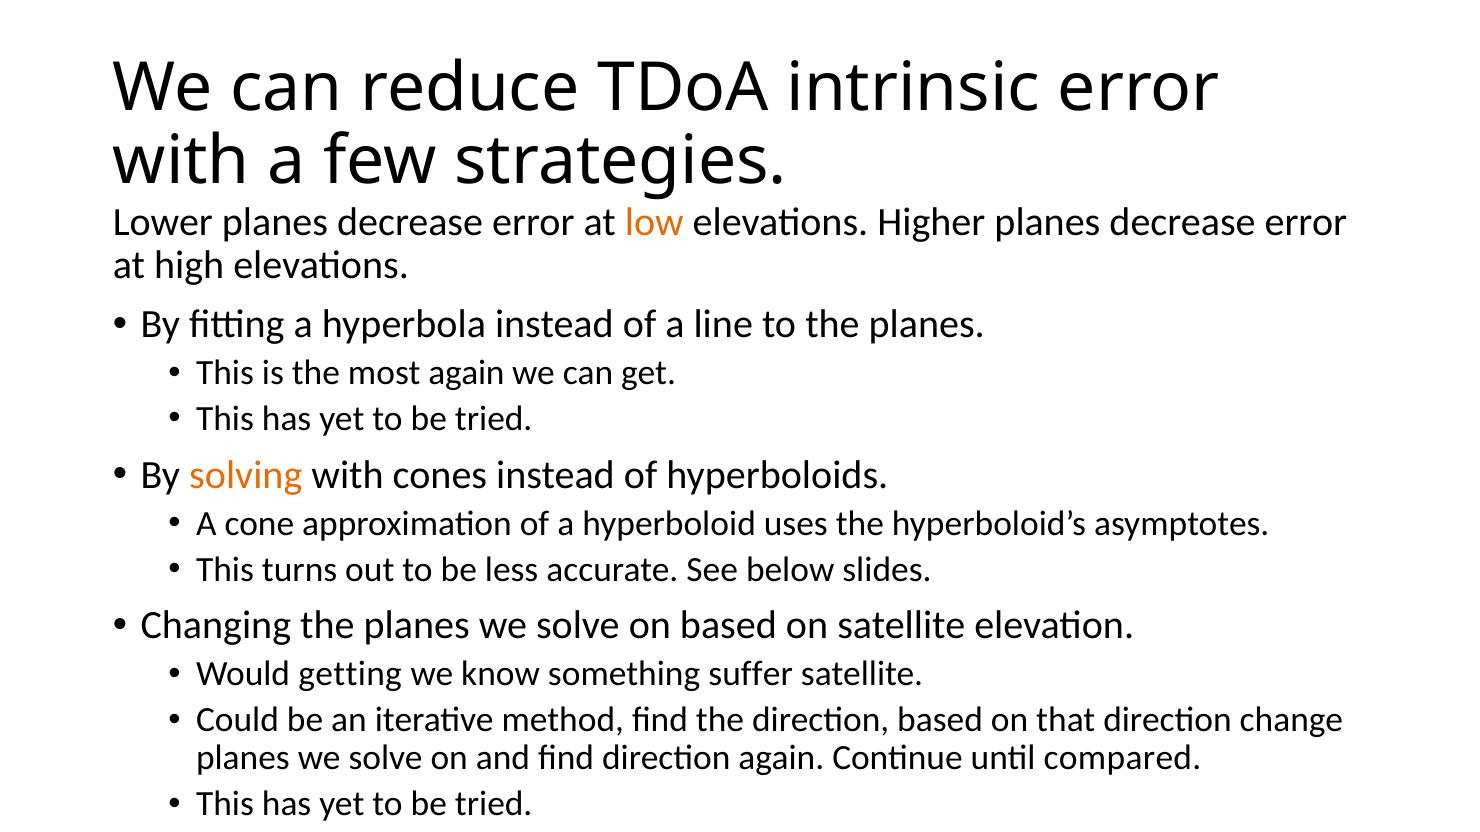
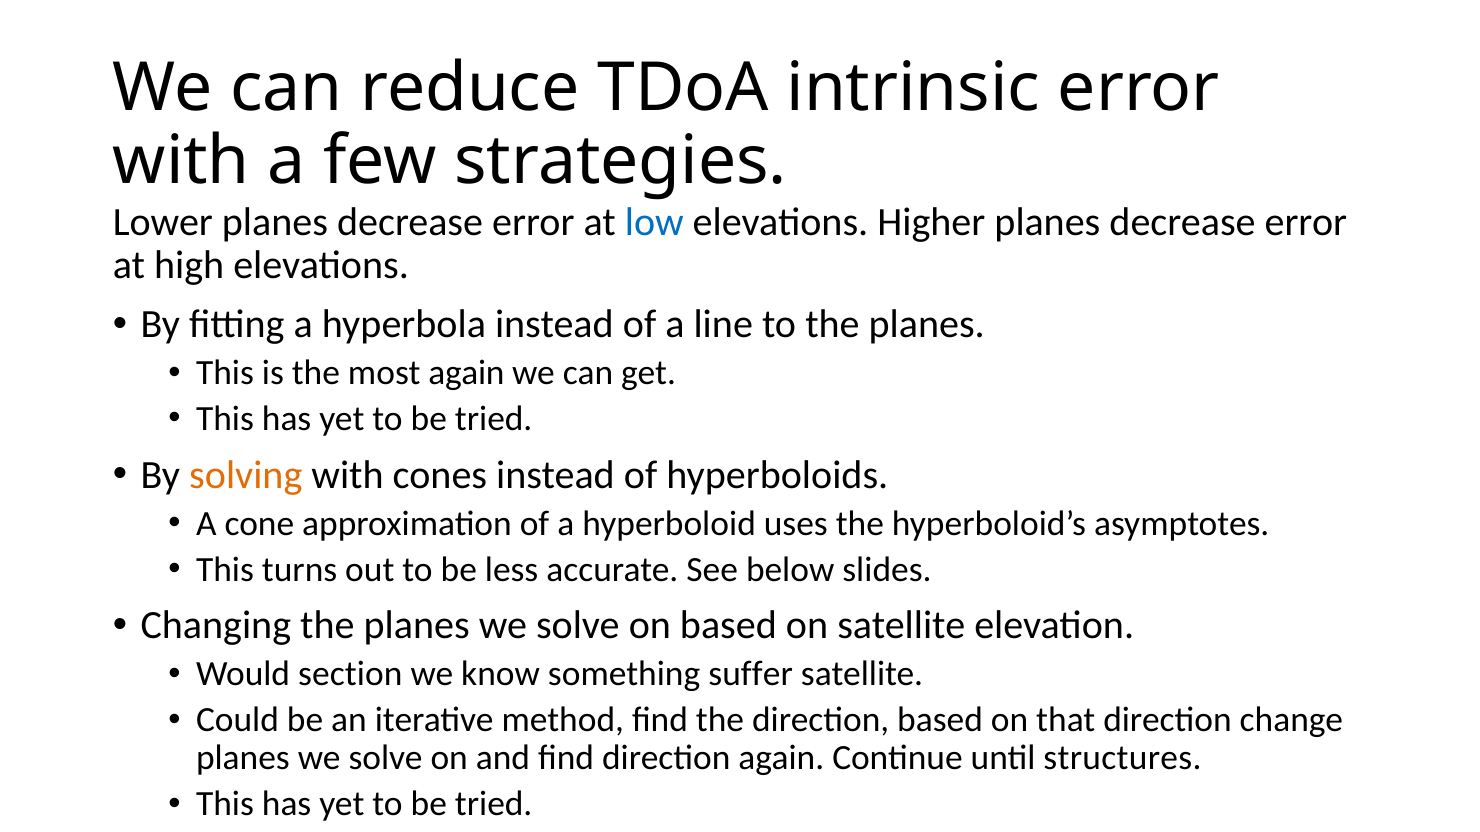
low colour: orange -> blue (654, 223)
getting: getting -> section (350, 674)
compared: compared -> structures (1122, 759)
